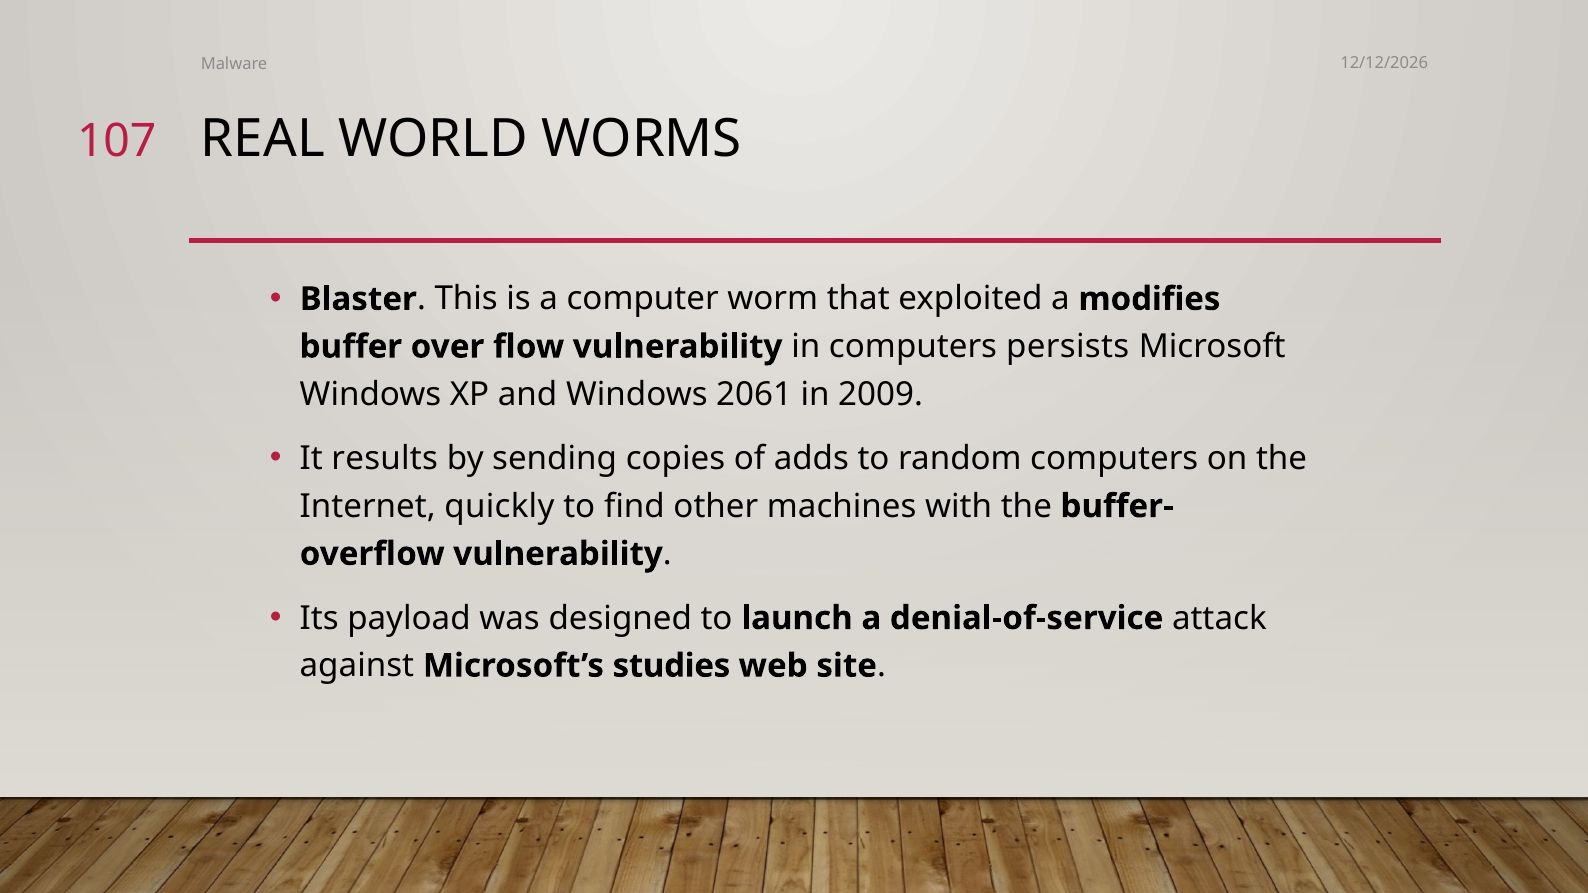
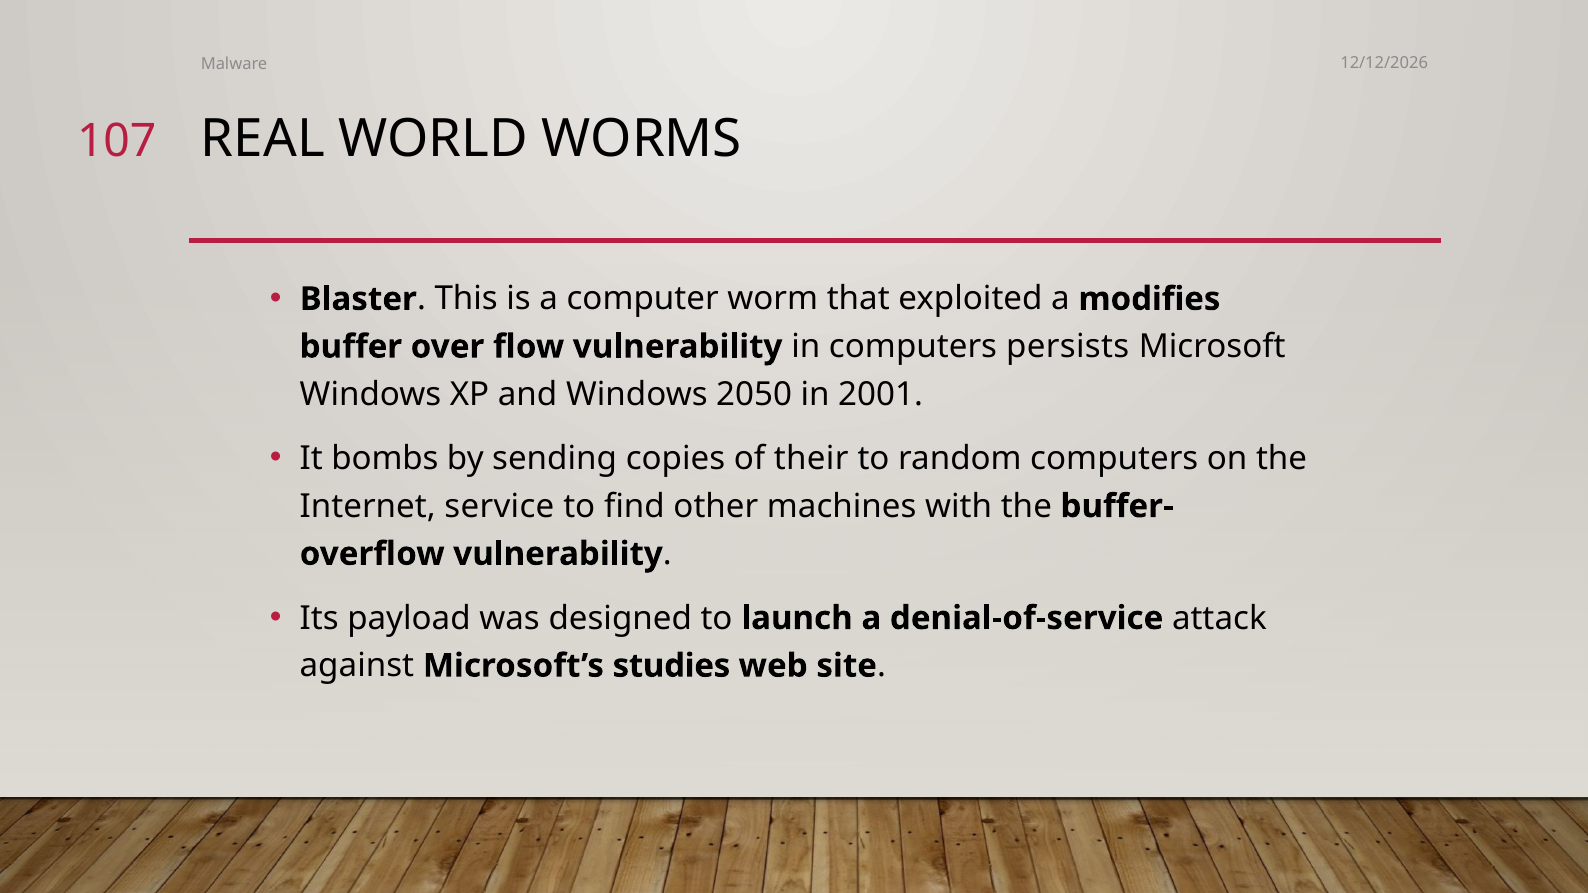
2061: 2061 -> 2050 (754, 394)
2009: 2009 -> 2001 (881, 394)
results: results -> bombs (385, 459)
adds: adds -> their (811, 459)
quickly: quickly -> service (499, 506)
